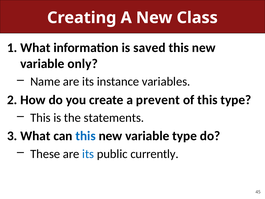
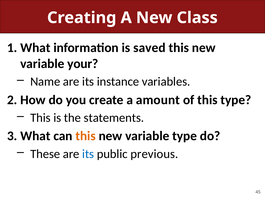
only: only -> your (83, 64)
prevent: prevent -> amount (158, 100)
this colour: blue -> orange (86, 136)
currently: currently -> previous (154, 154)
